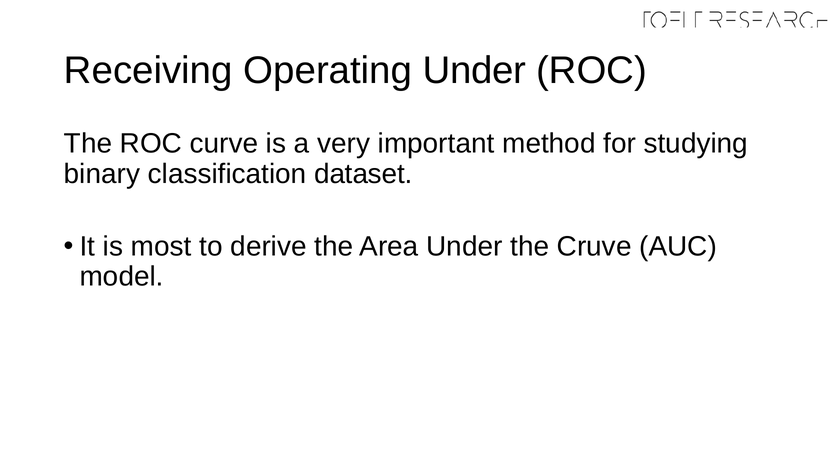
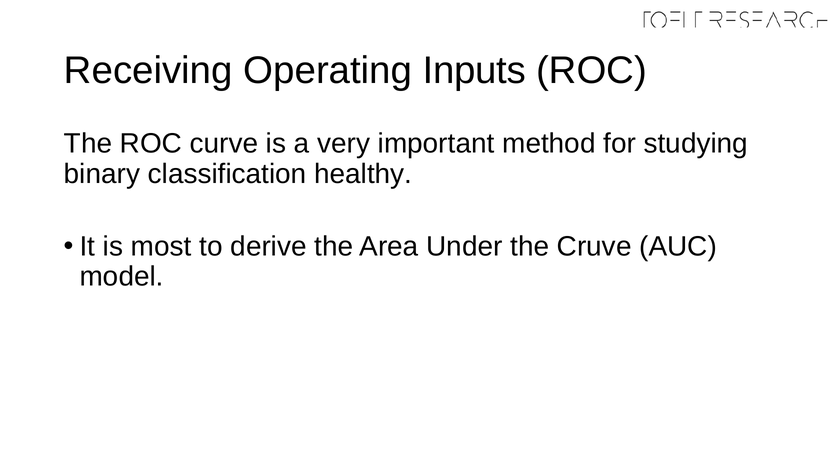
Operating Under: Under -> Inputs (474, 70)
dataset: dataset -> healthy (363, 174)
